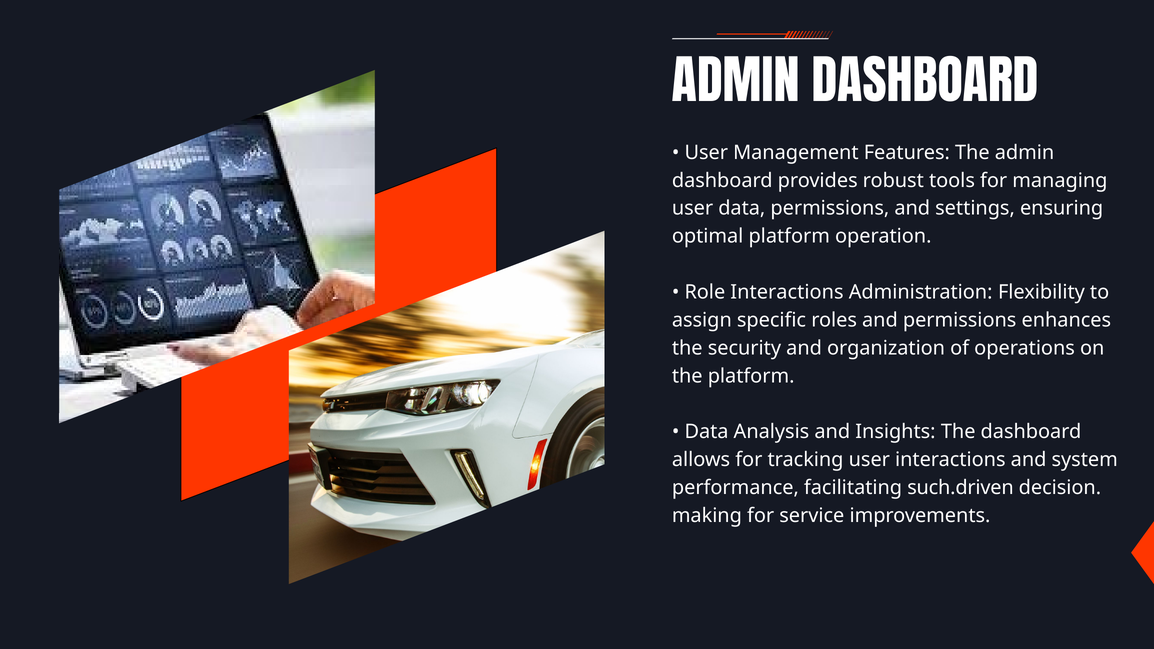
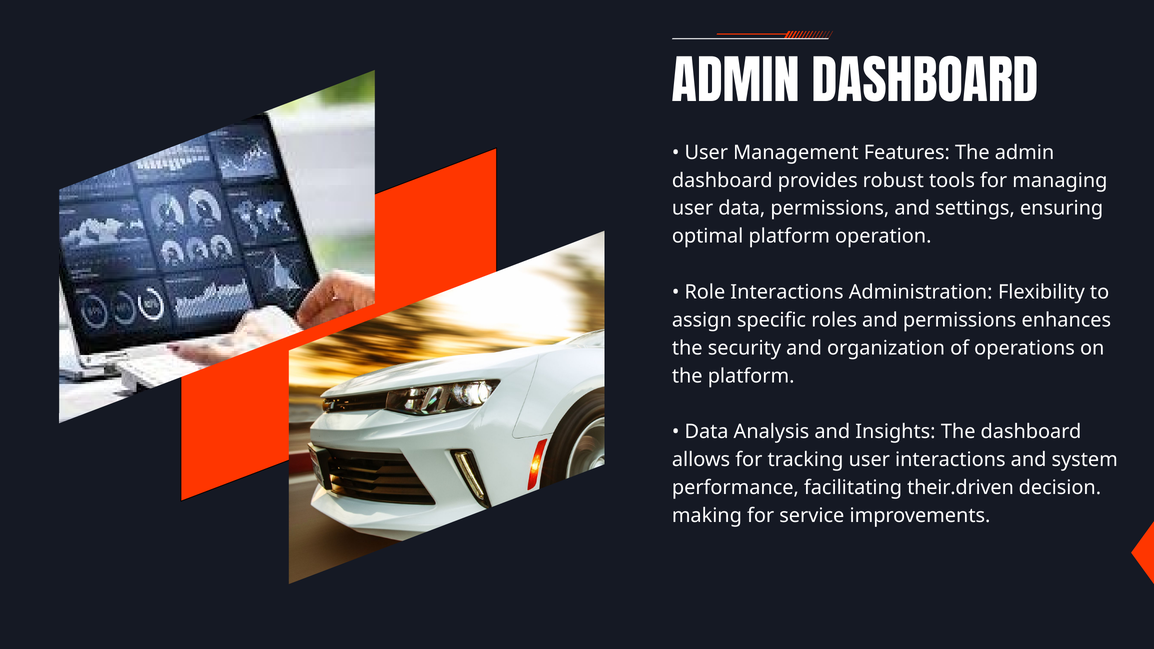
such.driven: such.driven -> their.driven (960, 488)
